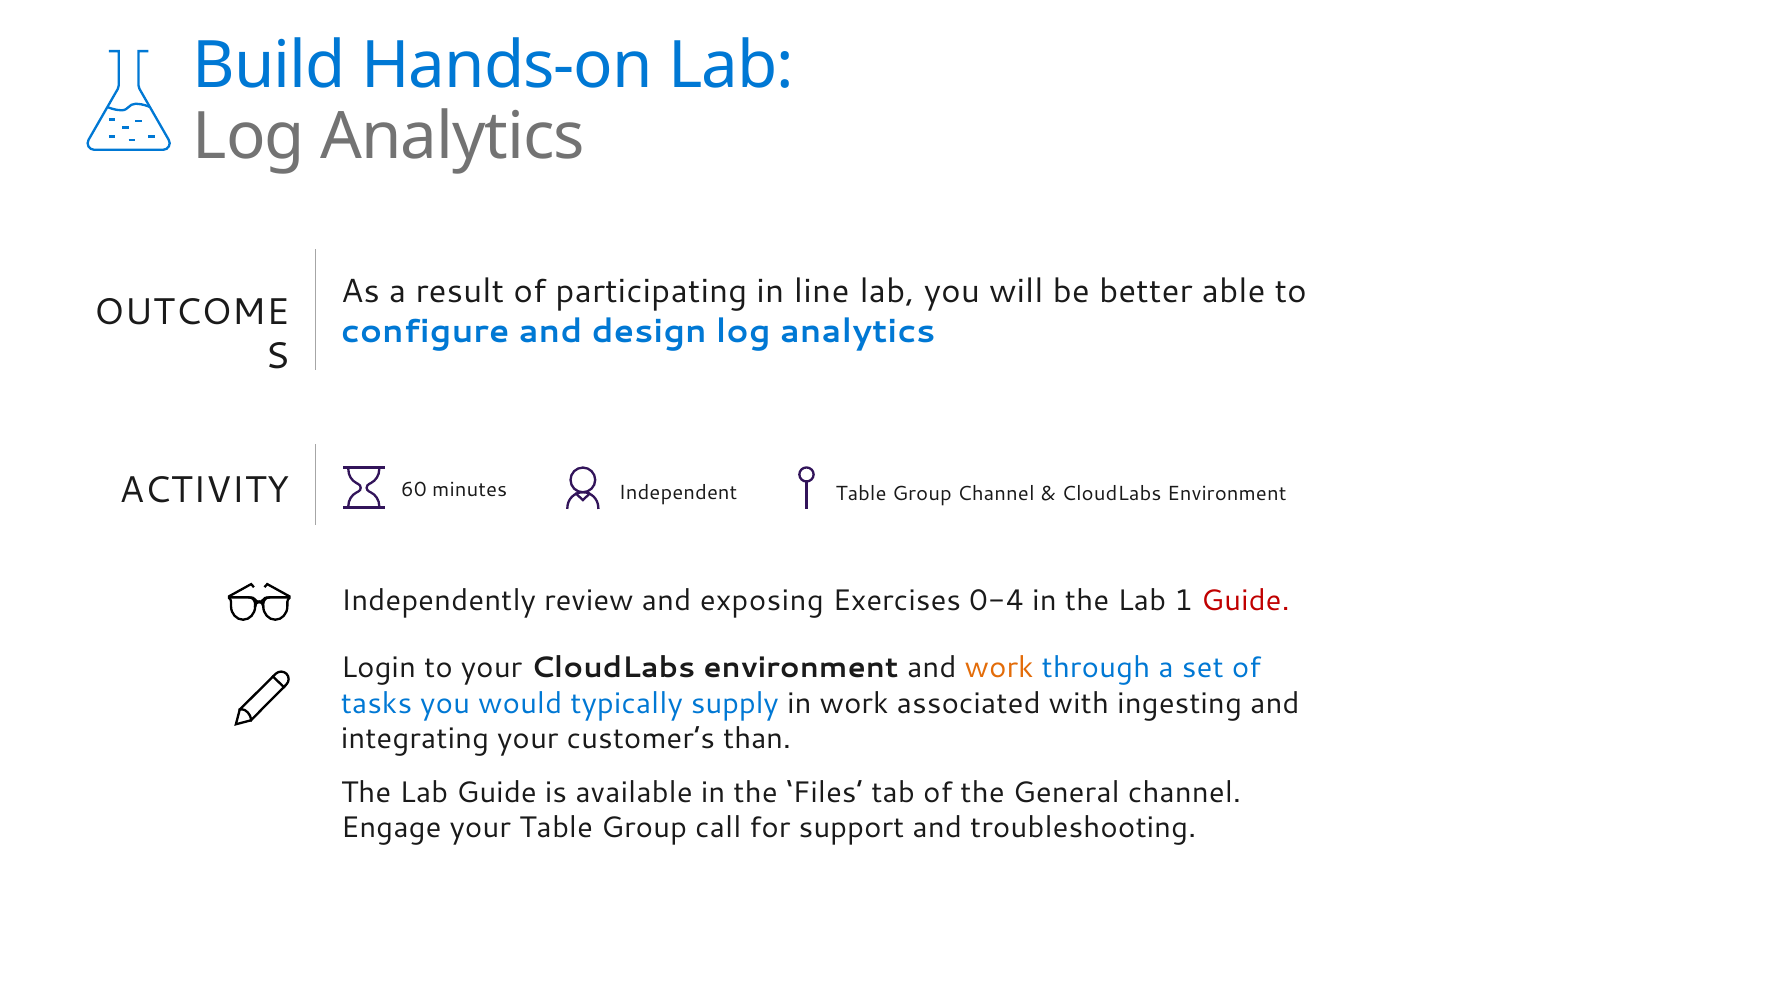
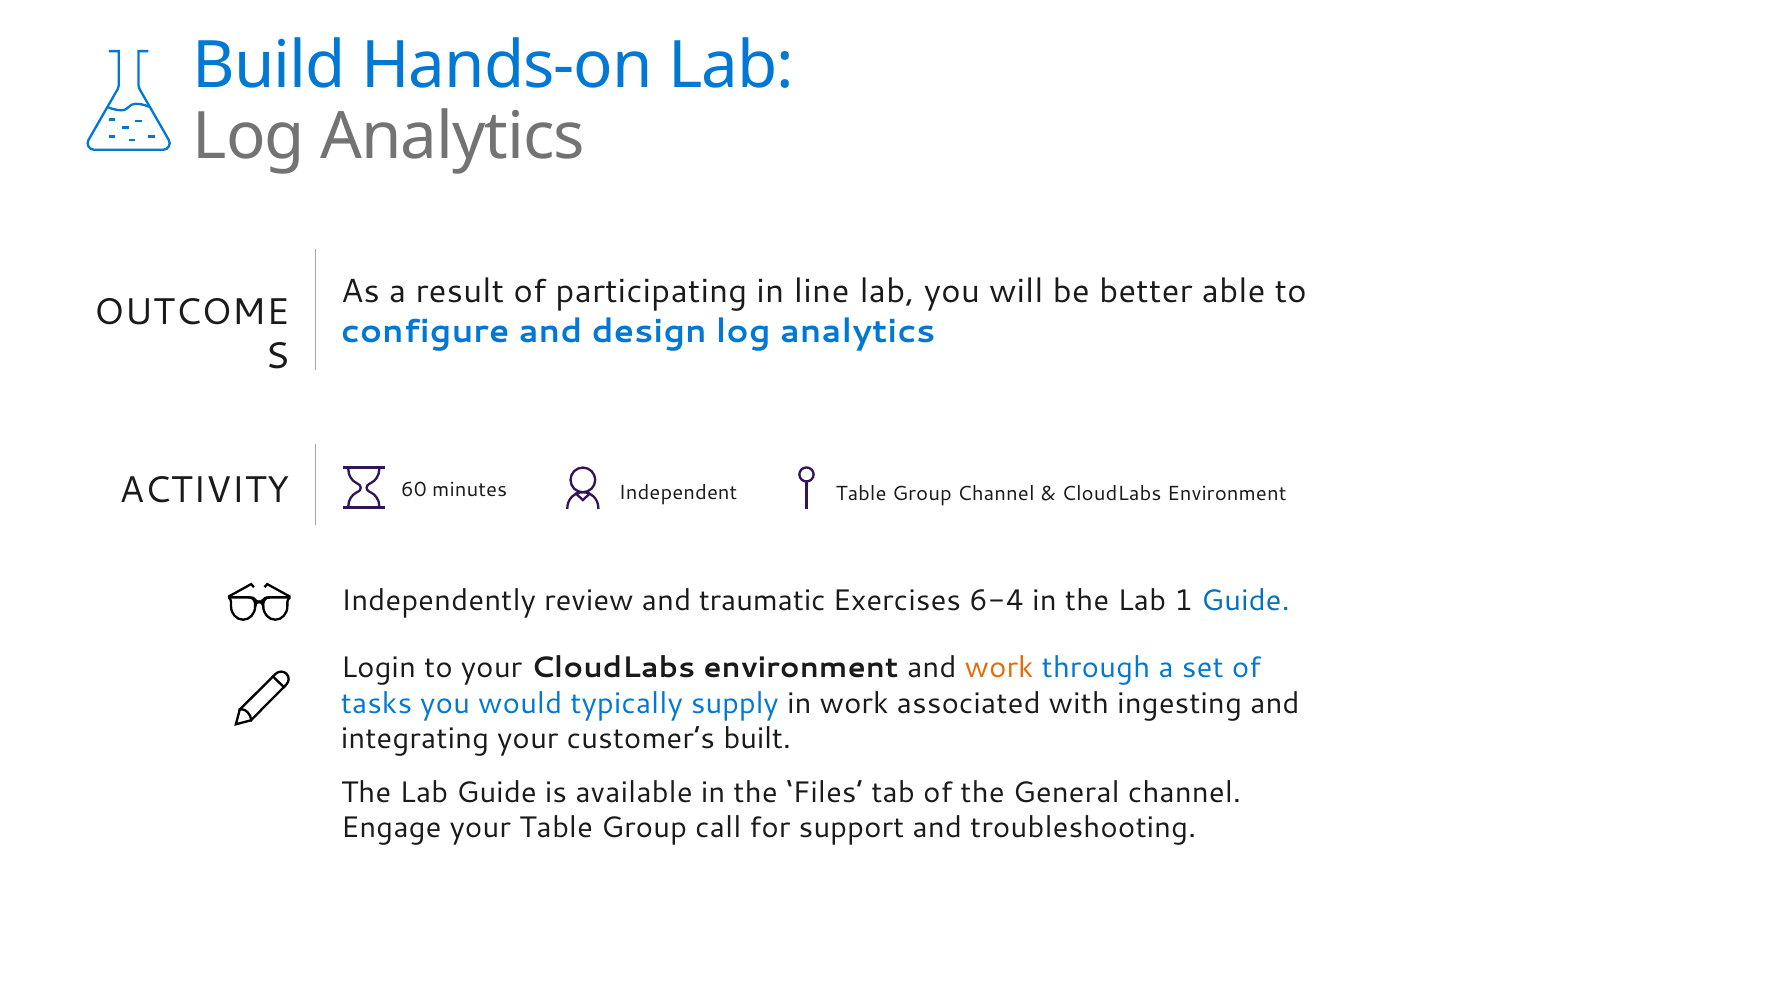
exposing: exposing -> traumatic (762, 601)
0-4: 0-4 -> 6-4 (997, 601)
Guide colour: red -> blue (1246, 601)
than: than -> built (757, 739)
